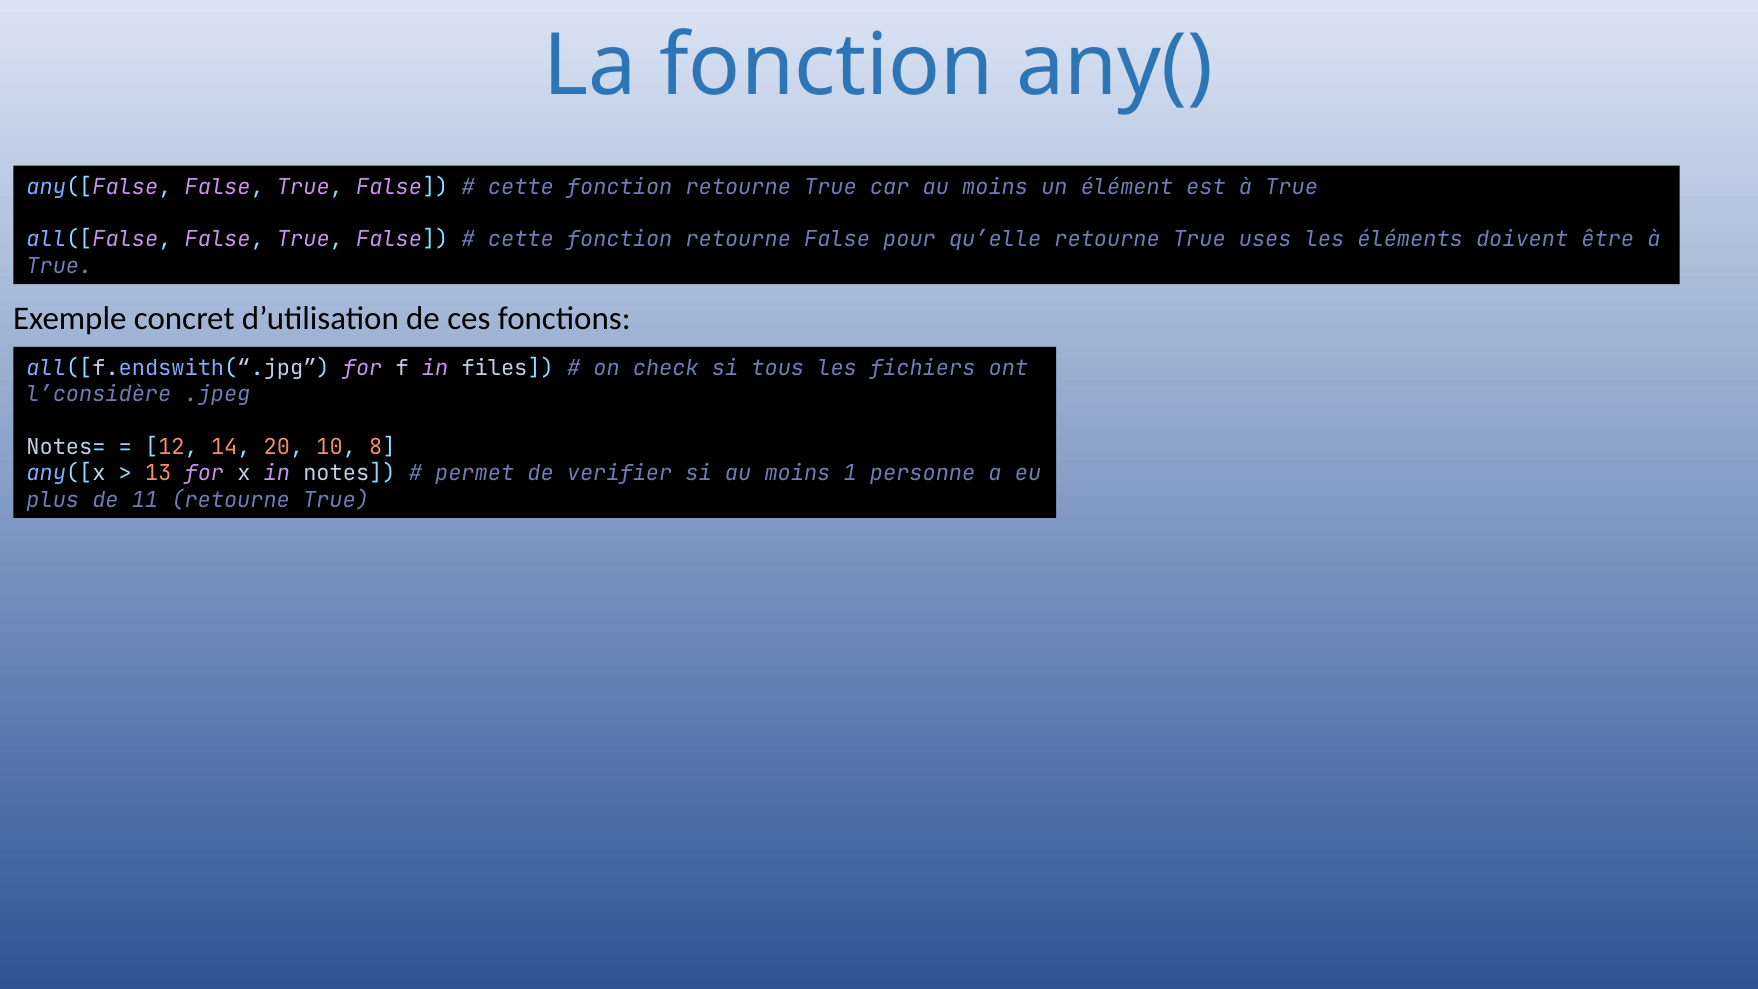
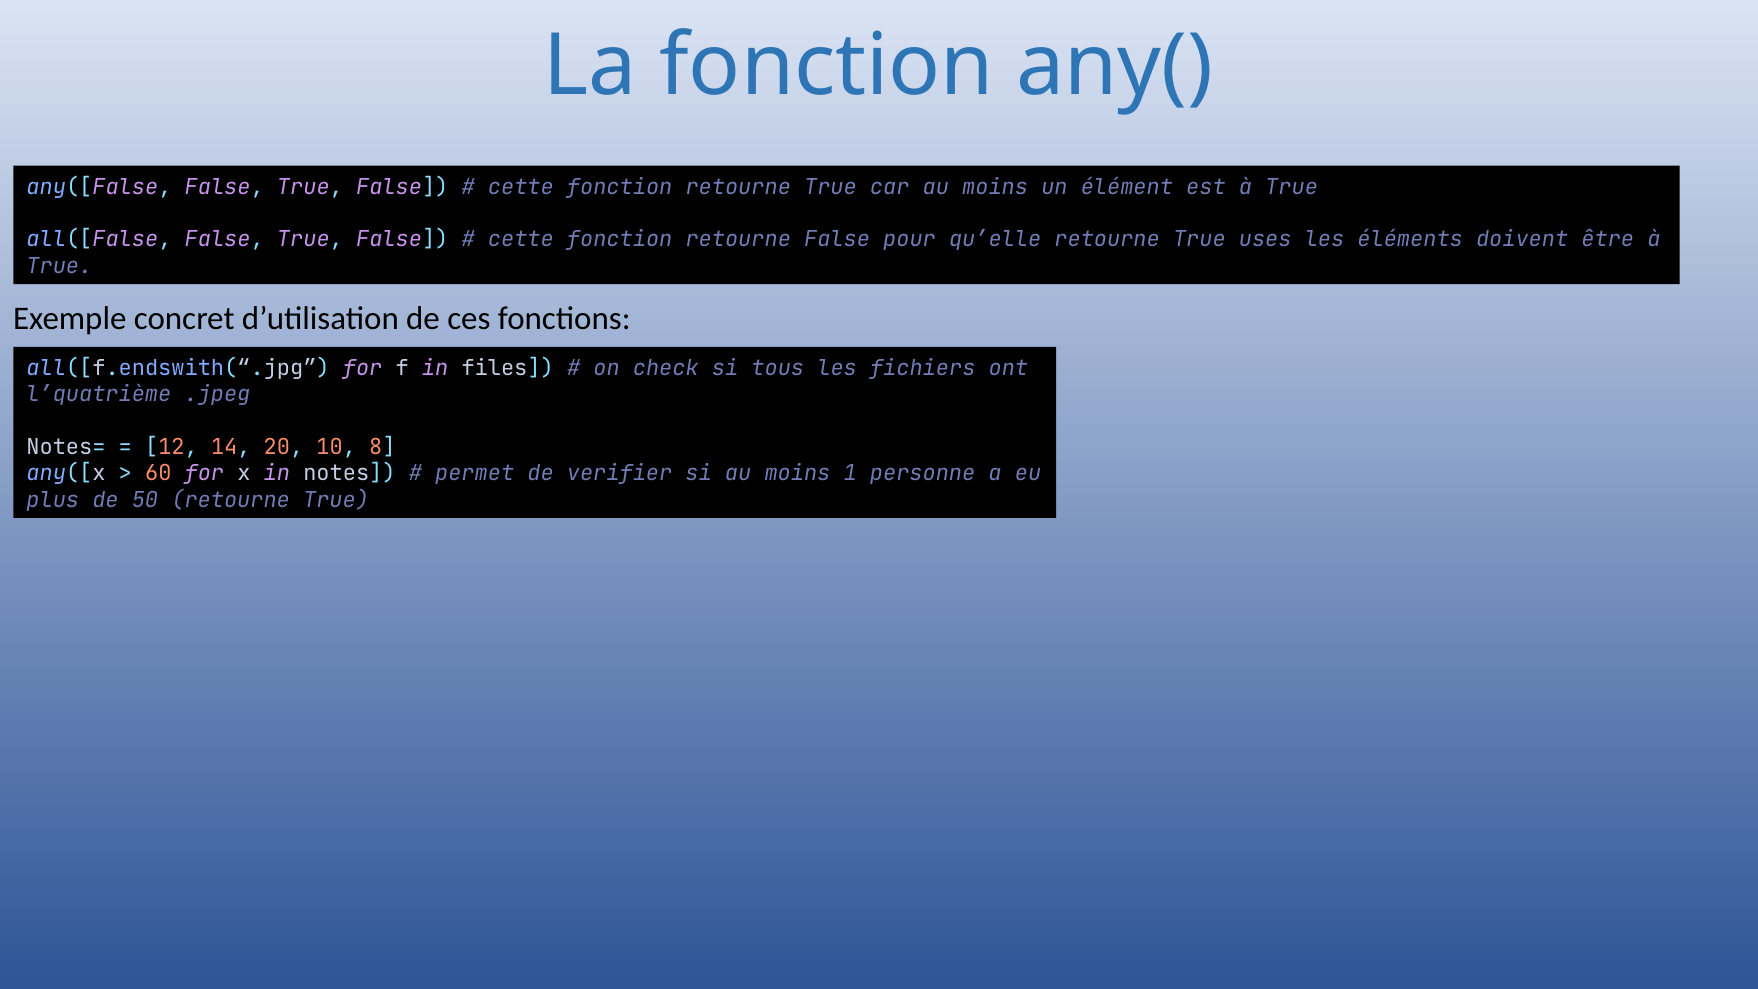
l’considère: l’considère -> l’quatrième (99, 394)
13: 13 -> 60 (158, 473)
11: 11 -> 50 (145, 500)
